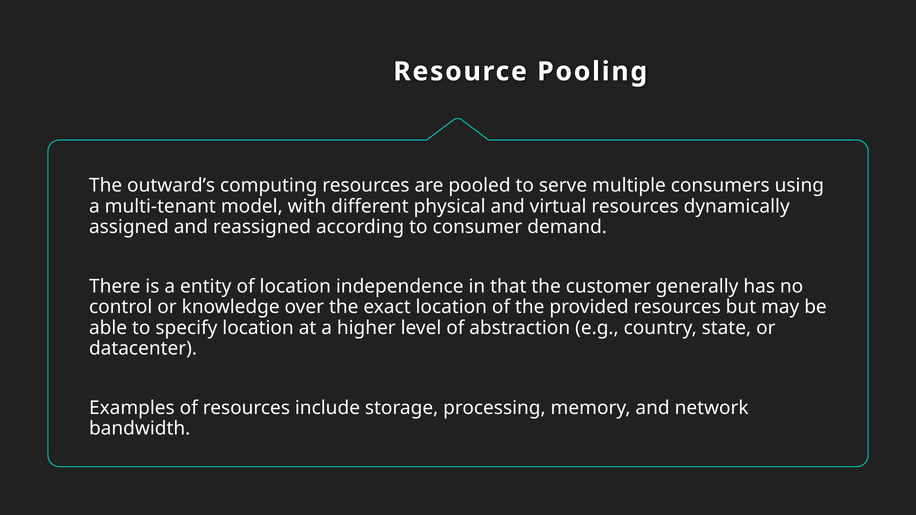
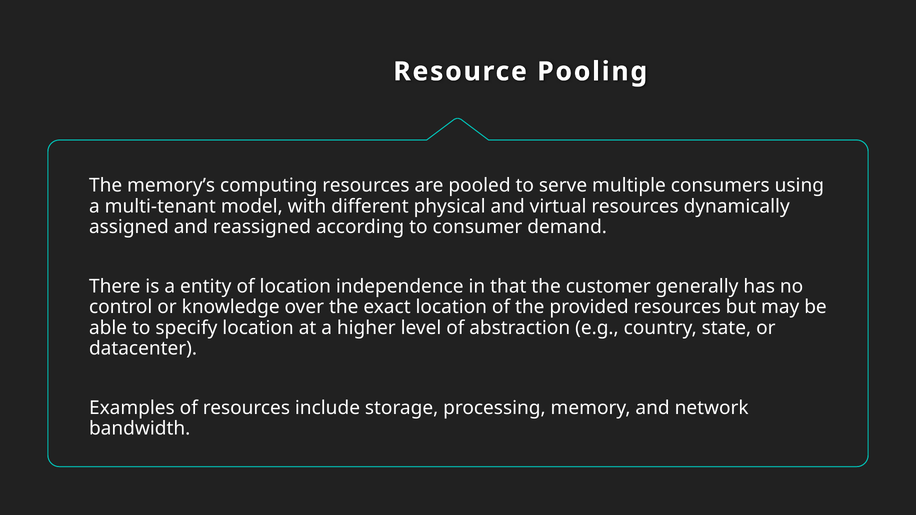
outward’s: outward’s -> memory’s (171, 186)
